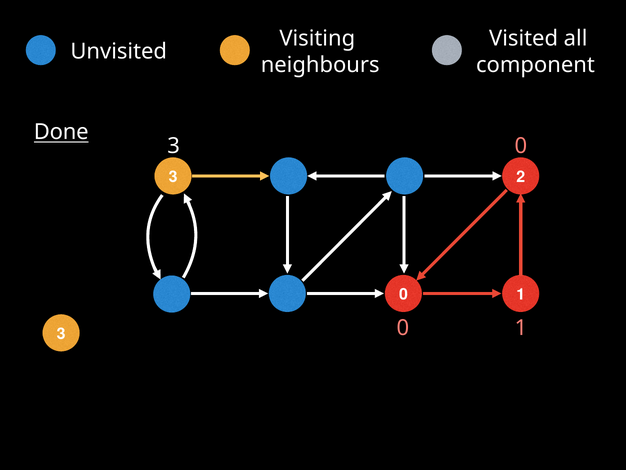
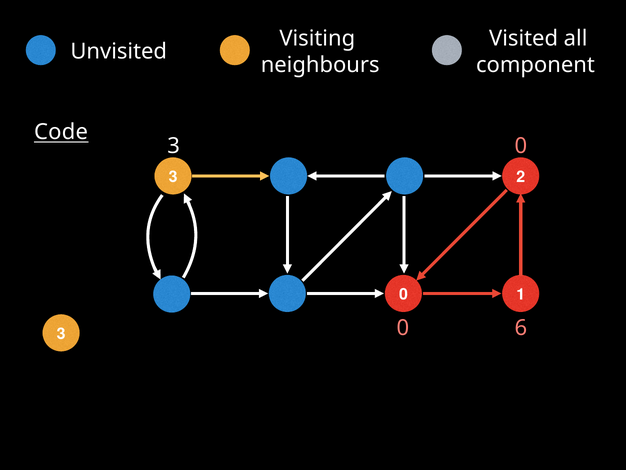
Done: Done -> Code (61, 132)
0 1: 1 -> 6 (521, 327)
